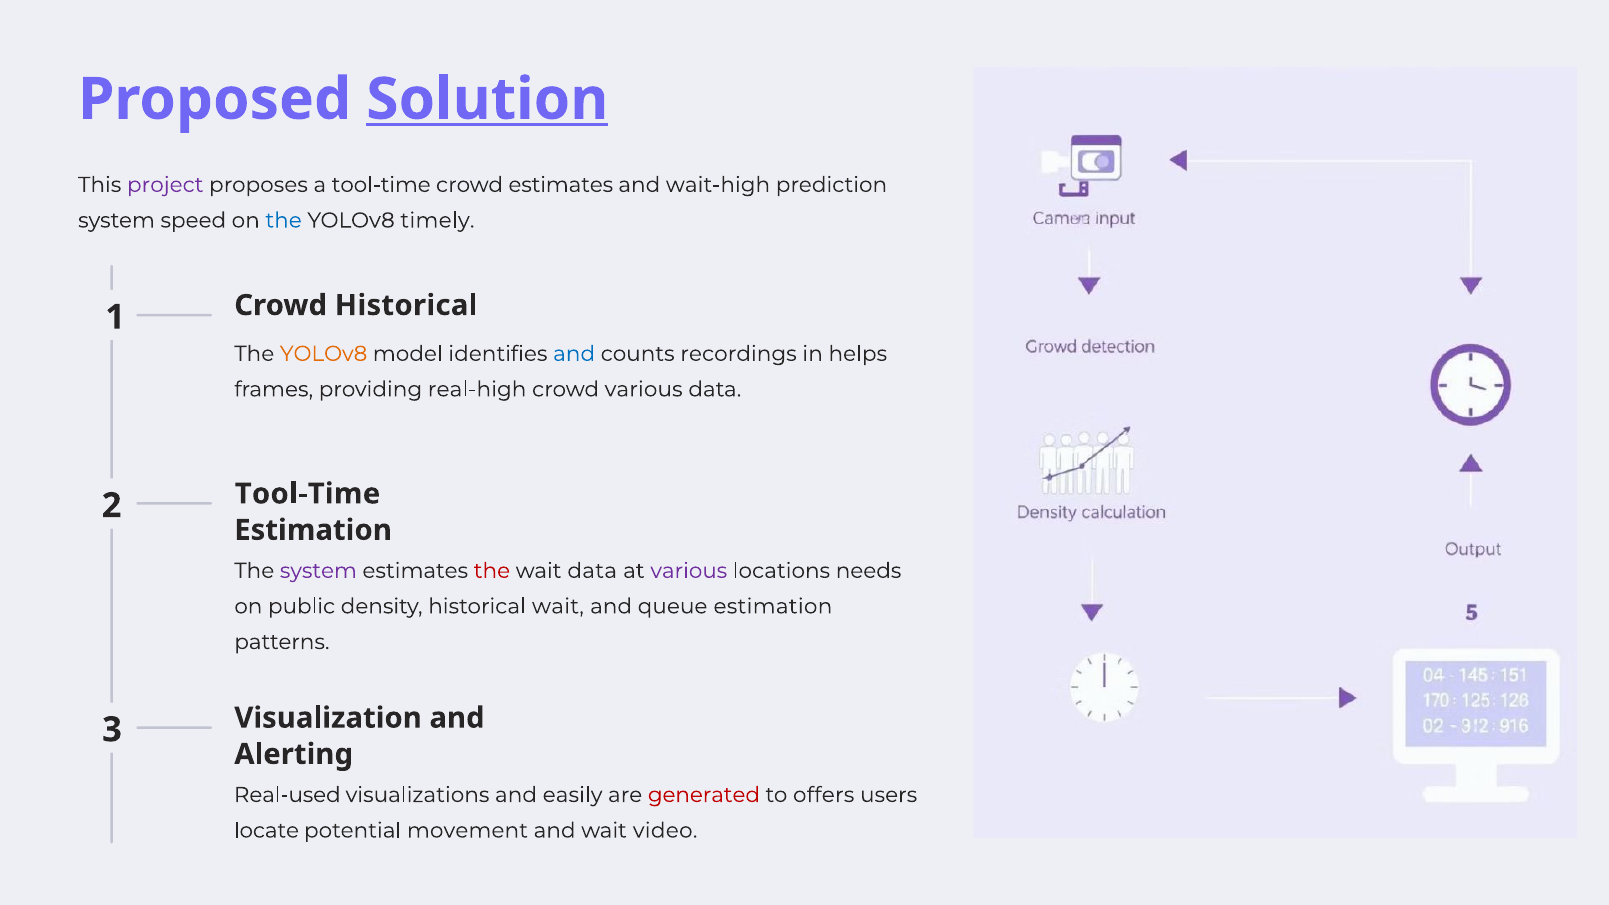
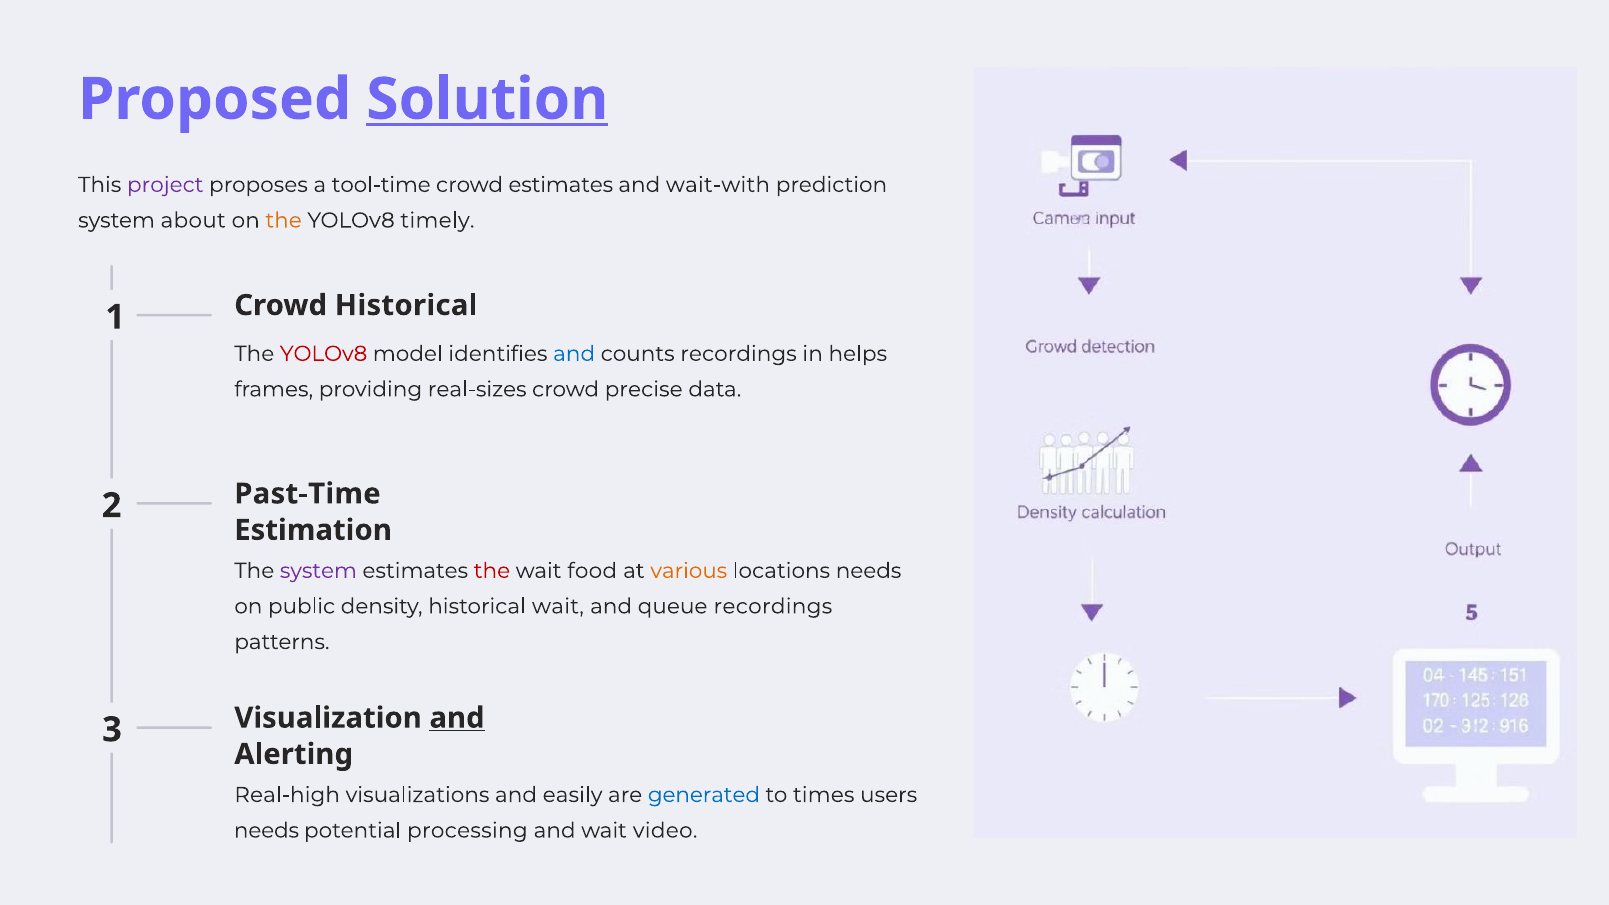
wait-high: wait-high -> wait-with (718, 185)
speed: speed -> about (193, 220)
the colour: blue -> orange (284, 220)
YOLOv8 colour: orange -> red (324, 354)
real-high: real-high -> real-sizes (477, 389)
crowd various: various -> precise (644, 389)
2 Tool-Time: Tool-Time -> Past-Time (307, 494)
wait data: data -> food (592, 571)
various colour: purple -> orange (689, 571)
queue estimation: estimation -> recordings (773, 606)
and underline: none -> present (457, 718)
Real-used: Real-used -> Real-high (287, 795)
generated colour: red -> blue (704, 795)
offers: offers -> times (824, 795)
locate: locate -> needs (266, 831)
movement: movement -> processing (467, 831)
